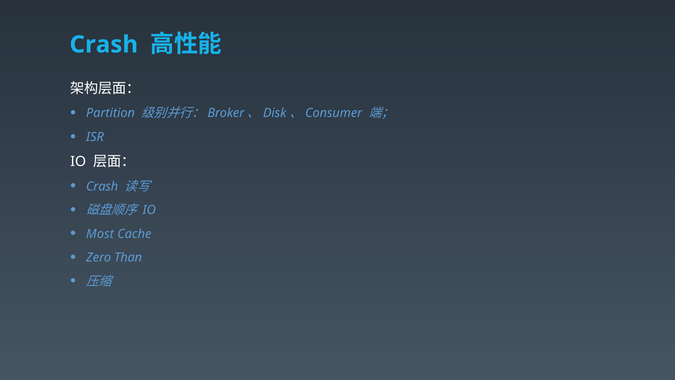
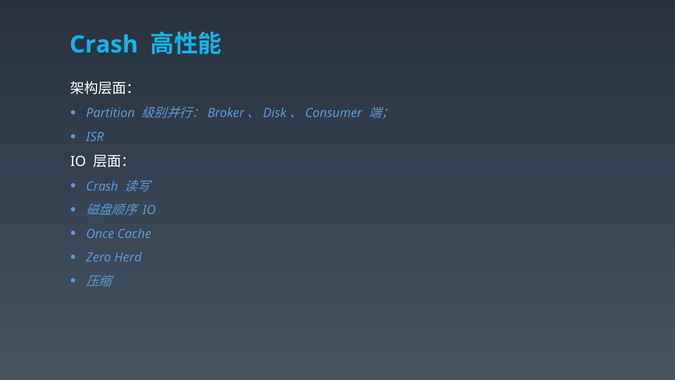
Most: Most -> Once (100, 234)
Than: Than -> Herd (128, 257)
